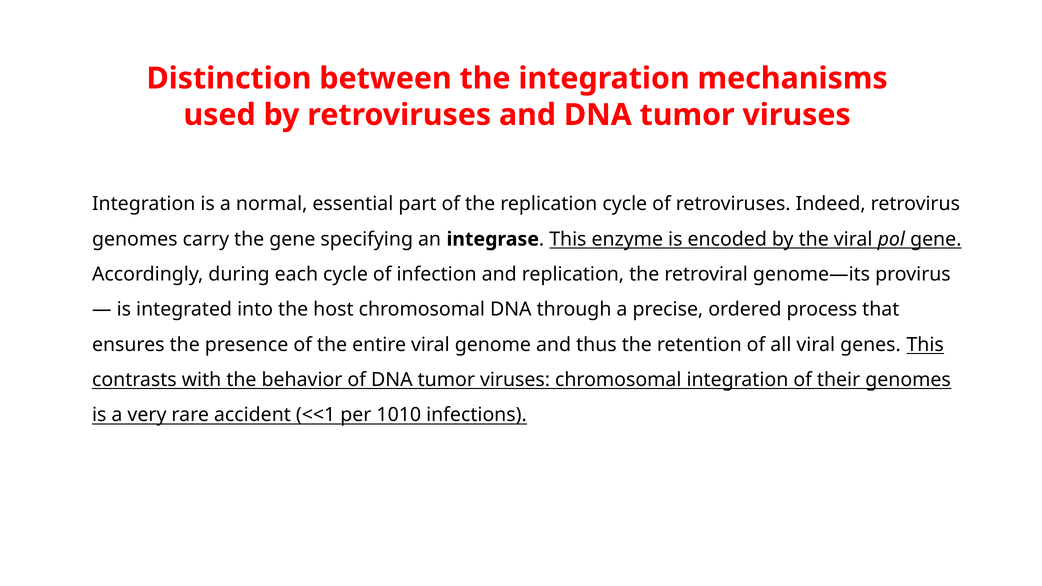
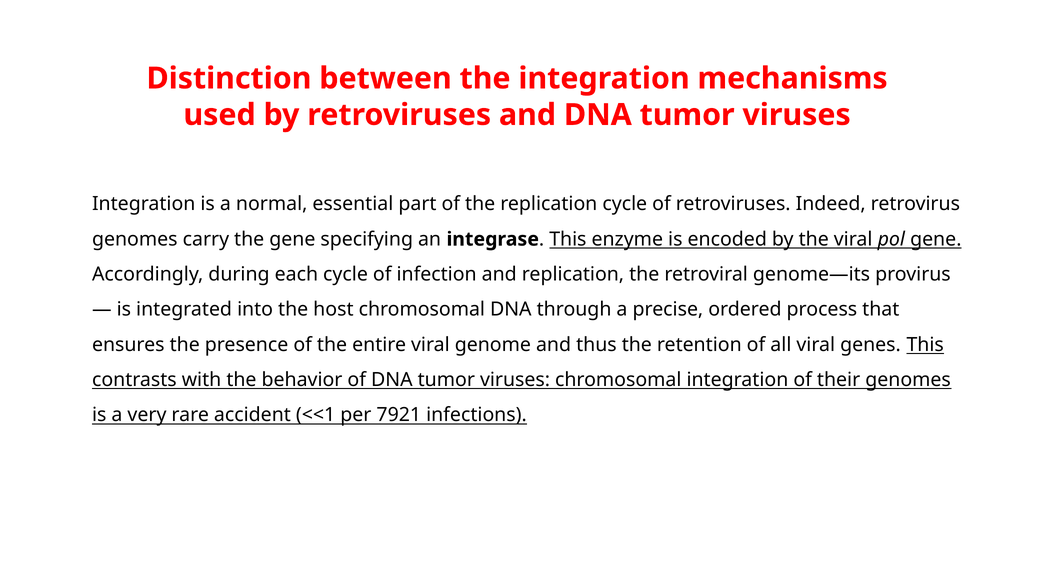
1010: 1010 -> 7921 (399, 415)
